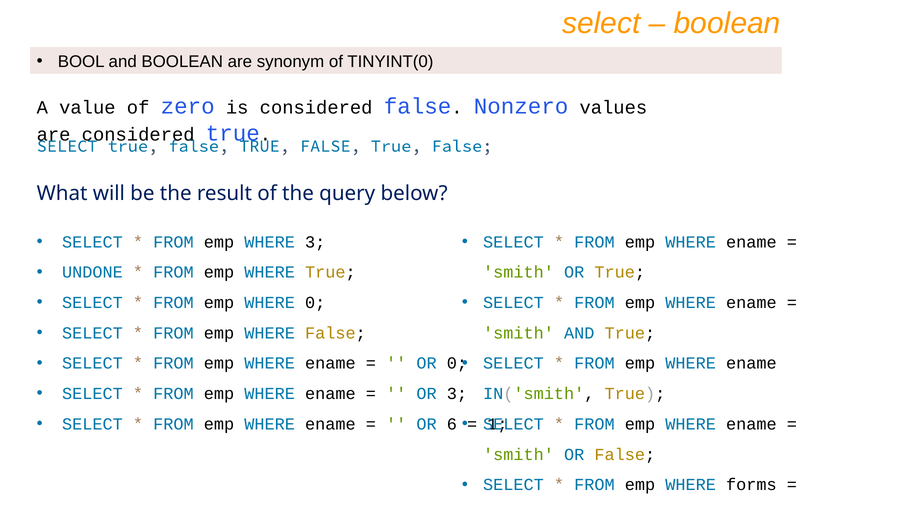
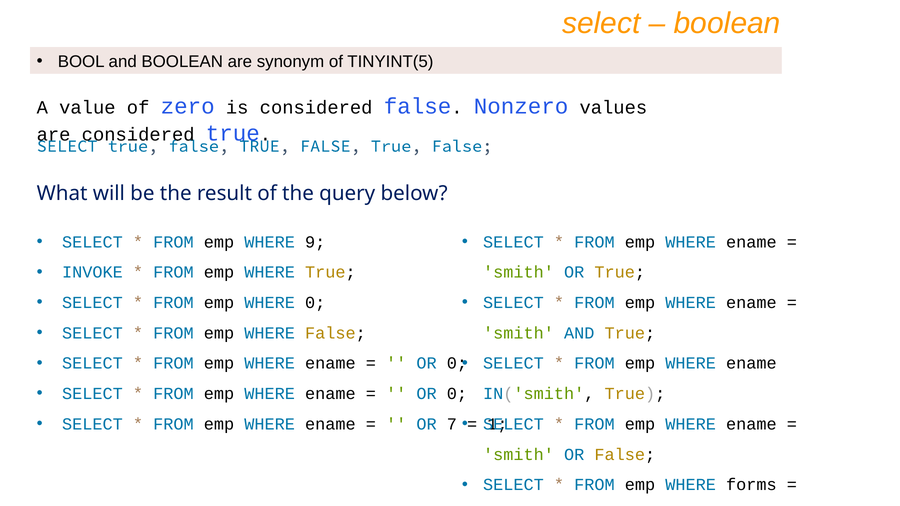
TINYINT(0: TINYINT(0 -> TINYINT(5 (390, 62)
WHERE 3: 3 -> 9 (315, 242)
UNDONE: UNDONE -> INVOKE (92, 272)
3: 3 -> 0 (457, 394)
6: 6 -> 7 (452, 424)
